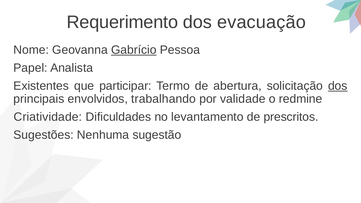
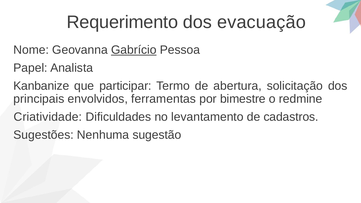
Existentes: Existentes -> Kanbanize (41, 86)
dos underline: present -> none (338, 86)
trabalhando: trabalhando -> ferramentas (164, 99)
validade: validade -> bimestre (243, 99)
prescritos: prescritos -> cadastros (291, 117)
